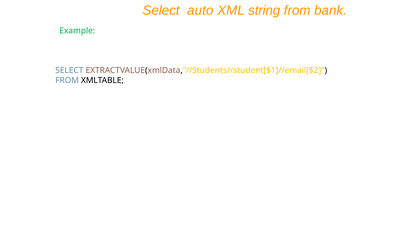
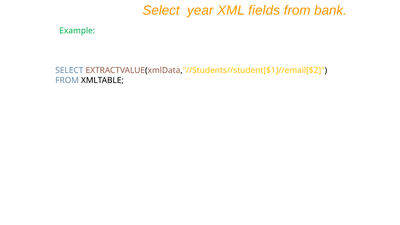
auto: auto -> year (200, 10)
string: string -> fields (264, 10)
